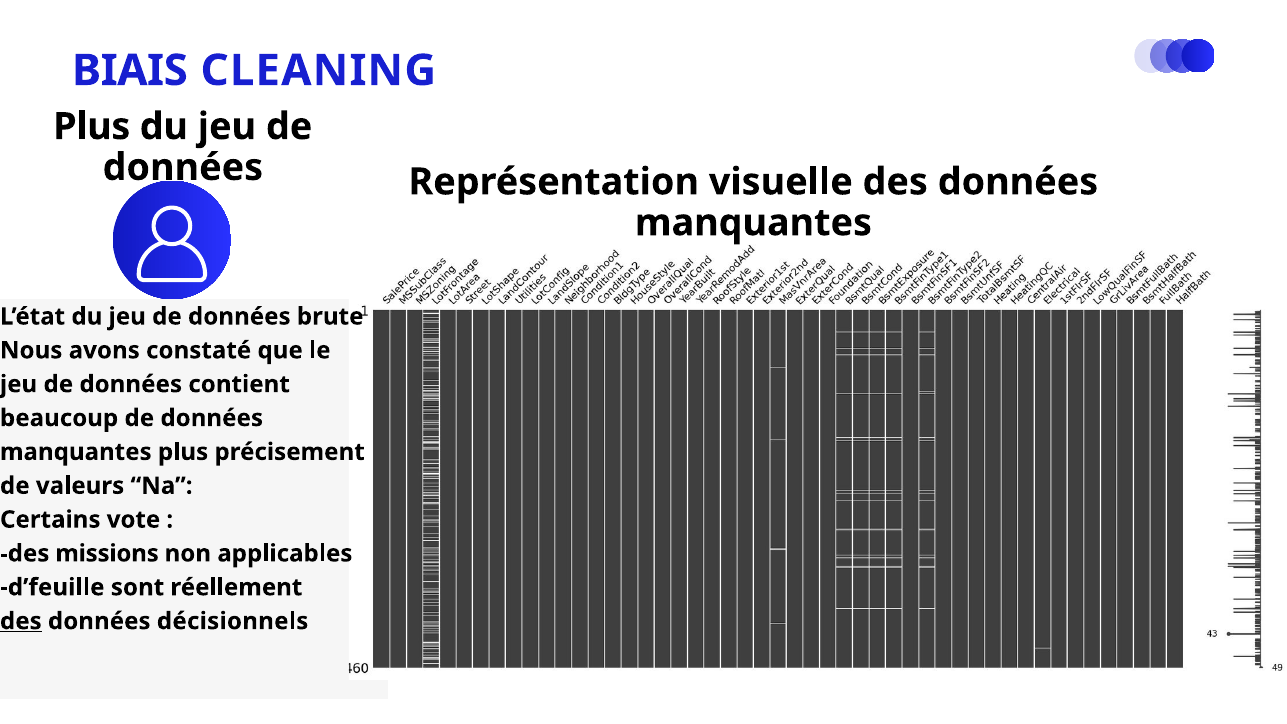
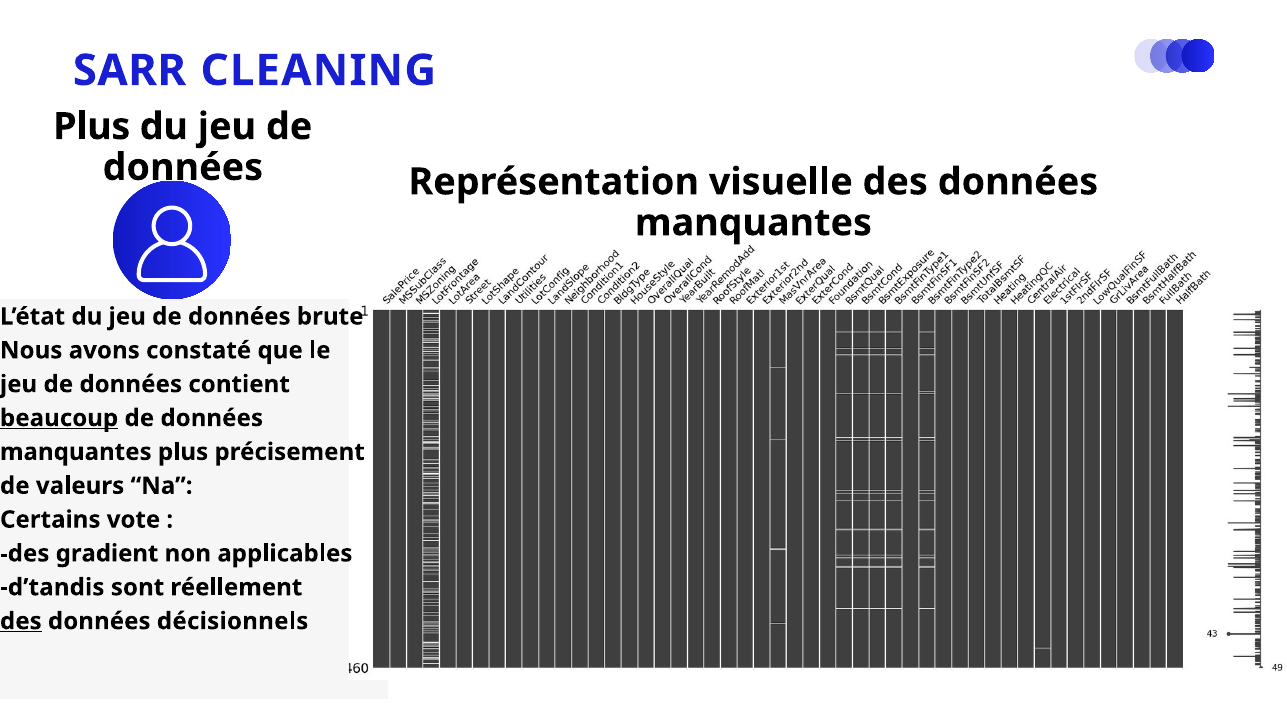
BIAIS: BIAIS -> SARR (129, 71)
beaucoup underline: none -> present (59, 418)
missions: missions -> gradient (107, 553)
d’feuille: d’feuille -> d’tandis (52, 587)
